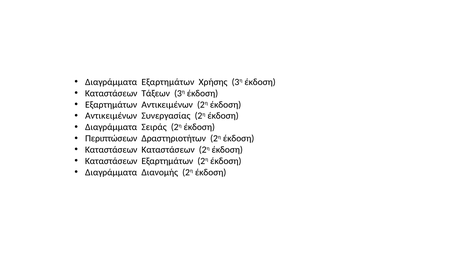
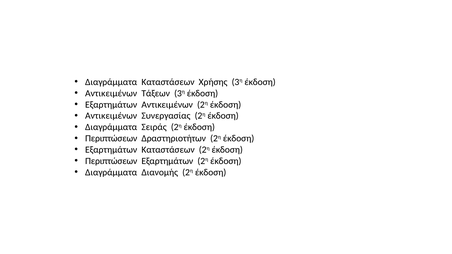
Διαγράμματα Εξαρτημάτων: Εξαρτημάτων -> Καταστάσεων (168, 82)
Καταστάσεων: Καταστάσεων -> Αντικειμένων (111, 93)
Καταστάσεων: Καταστάσεων -> Εξαρτημάτων (111, 150)
Καταστάσεων: Καταστάσεων -> Περιπτώσεων (111, 161)
